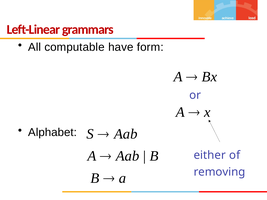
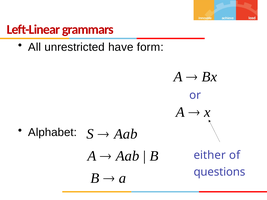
computable: computable -> unrestricted (75, 47)
removing: removing -> questions (220, 172)
